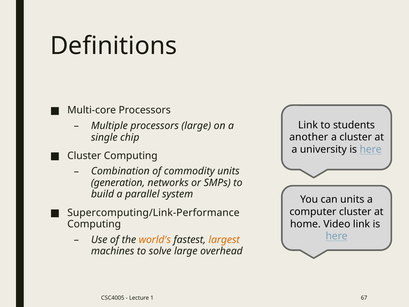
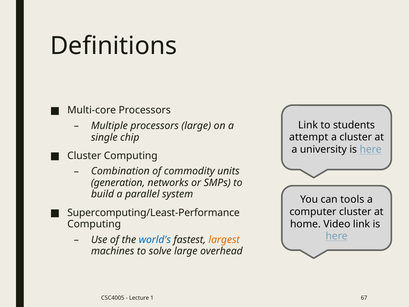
another: another -> attempt (309, 137)
can units: units -> tools (352, 199)
Supercomputing/Link-Performance: Supercomputing/Link-Performance -> Supercomputing/Least-Performance (154, 212)
world's colour: orange -> blue (155, 239)
